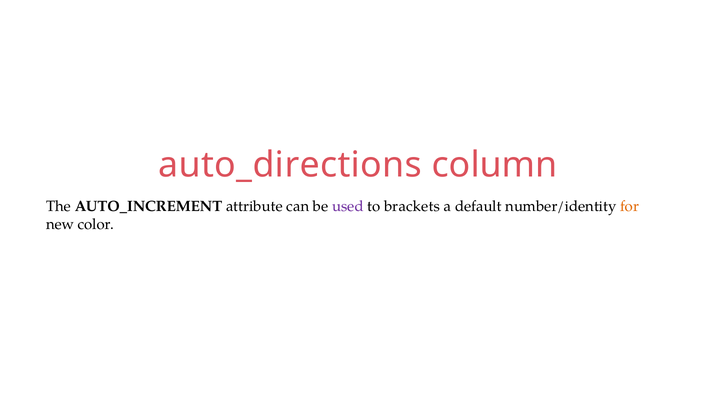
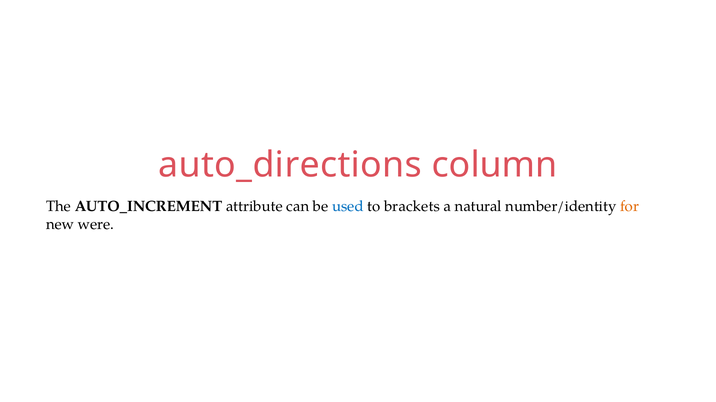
used colour: purple -> blue (348, 207)
default: default -> natural (478, 207)
color: color -> were (96, 225)
